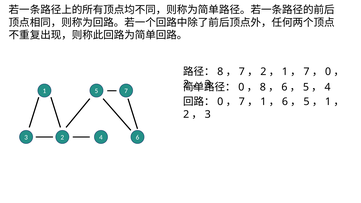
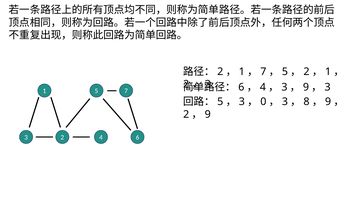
8: 8 -> 2 (220, 72)
7: 7 -> 1 (242, 72)
2: 2 -> 7 (263, 72)
1: 1 -> 5 (285, 72)
7: 7 -> 2 (306, 72)
0: 0 -> 1 (328, 72)
0: 0 -> 6 (241, 87)
8: 8 -> 4 (263, 87)
6: 6 -> 3 (284, 87)
5: 5 -> 9 (306, 87)
4: 4 -> 3 (328, 87)
0: 0 -> 5 (220, 102)
7: 7 -> 3 (242, 102)
1: 1 -> 0 (263, 102)
6: 6 -> 3 (285, 102)
5: 5 -> 8 (306, 102)
1: 1 -> 9 (328, 102)
3: 3 -> 9 (208, 114)
